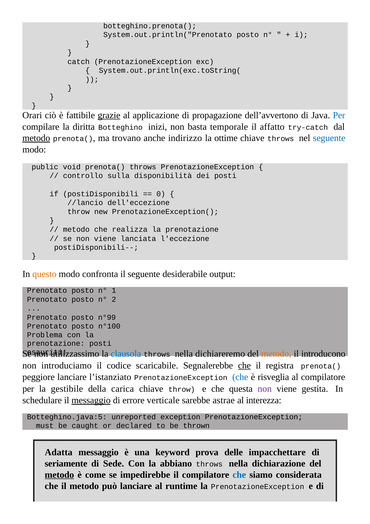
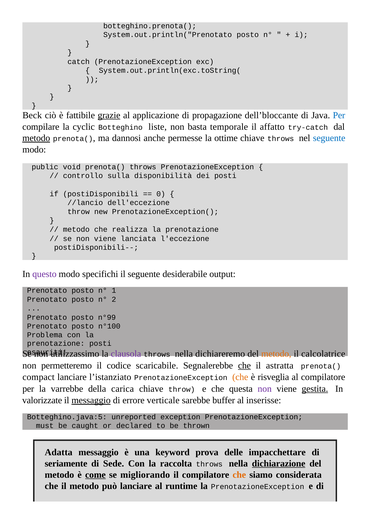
Orari: Orari -> Beck (32, 115)
dell’avvertono: dell’avvertono -> dell’bloccante (271, 115)
diritta: diritta -> cyclic (84, 127)
inizi: inizi -> liste (158, 127)
trovano: trovano -> dannosi (126, 138)
indirizzo: indirizzo -> permesse (185, 138)
questo colour: orange -> purple (44, 274)
confronta: confronta -> specifichi (100, 274)
clausola colour: blue -> purple (126, 354)
introducono: introducono -> calcolatrice (323, 354)
introduciamo: introduciamo -> permetteremo (67, 365)
registra: registra -> astratta (280, 365)
peggiore: peggiore -> compact (38, 377)
che colour: blue -> orange (240, 377)
gestibile: gestibile -> varrebbe (67, 388)
gestita underline: none -> present (315, 388)
schedulare: schedulare -> valorizzate (42, 400)
astrae: astrae -> buffer (224, 400)
interezza: interezza -> inserisse (264, 400)
abbiano: abbiano -> raccolta (176, 463)
dichiarazione underline: none -> present (279, 463)
metodo underline: present -> none (59, 474)
come underline: none -> present (95, 474)
impedirebbe: impedirebbe -> migliorando (145, 474)
che colour: blue -> orange (239, 474)
